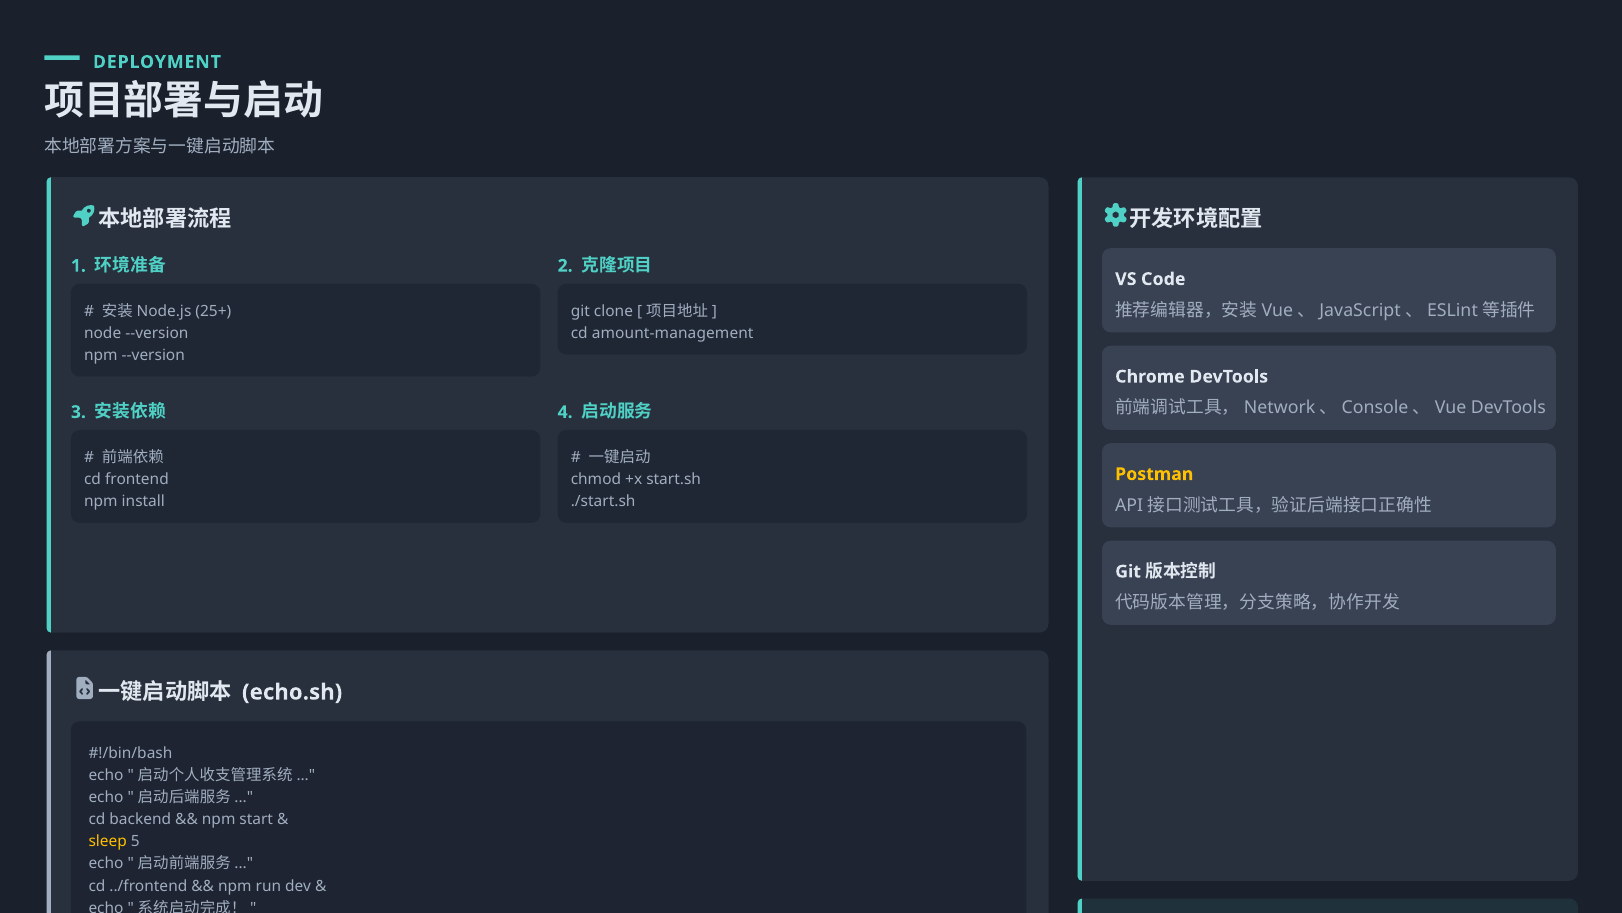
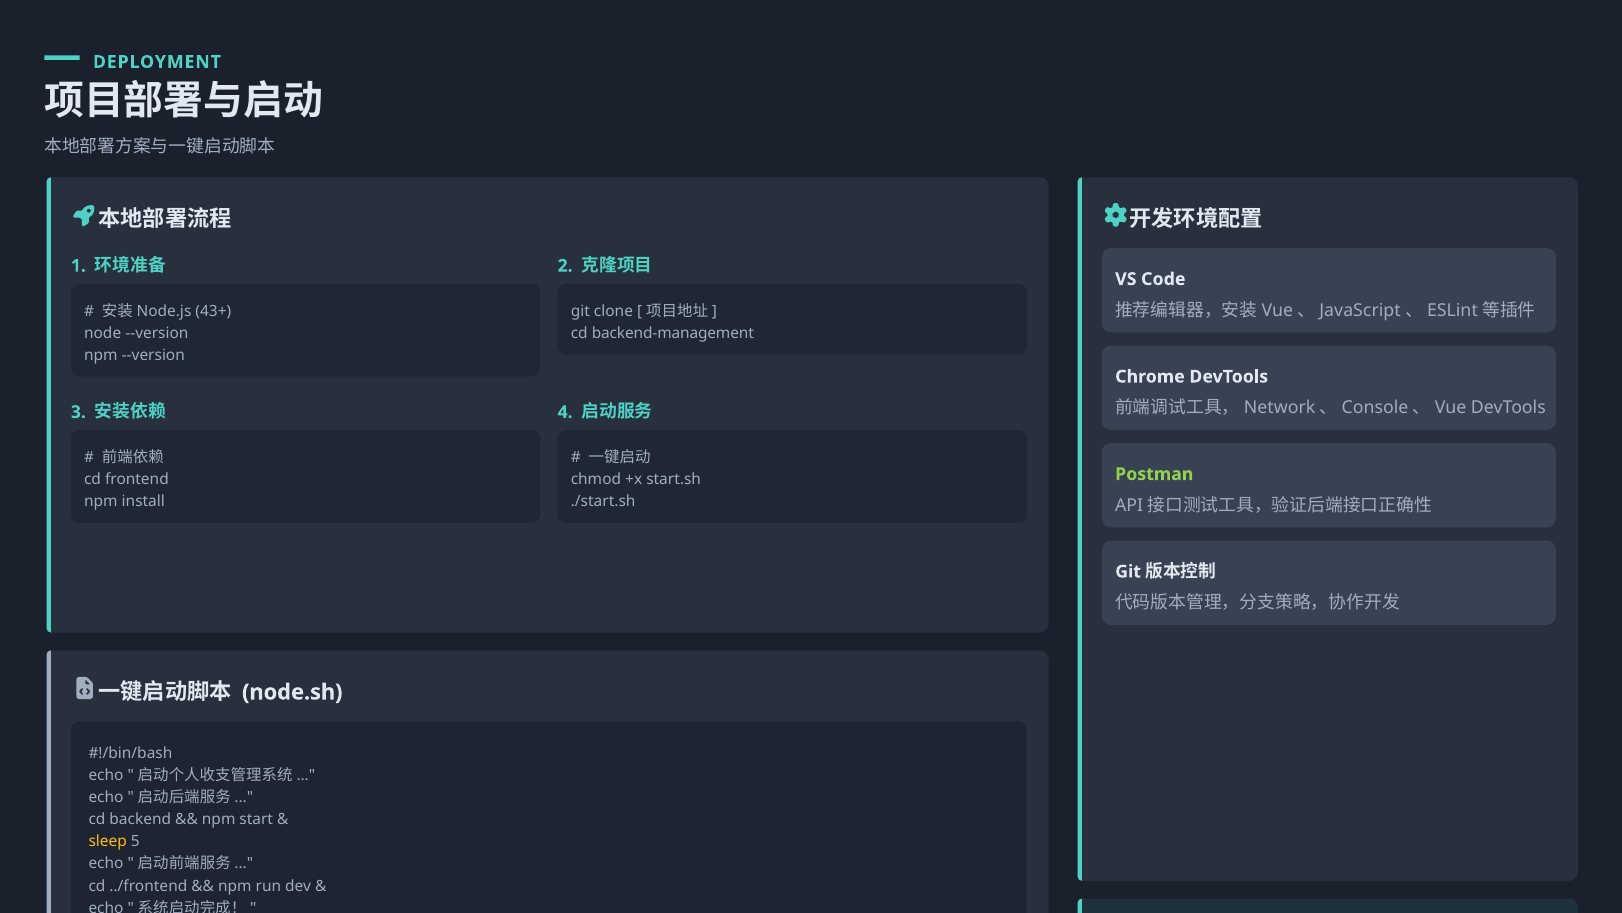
25+: 25+ -> 43+ (213, 311)
amount-management: amount-management -> backend-management (673, 333)
Postman colour: yellow -> light green (1154, 474)
echo.sh: echo.sh -> node.sh (292, 692)
